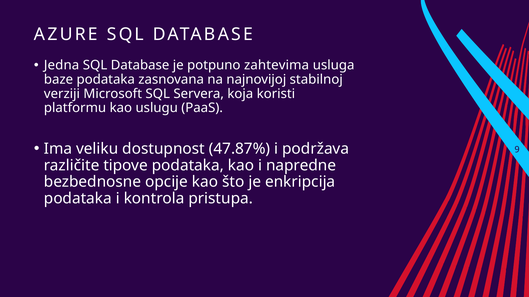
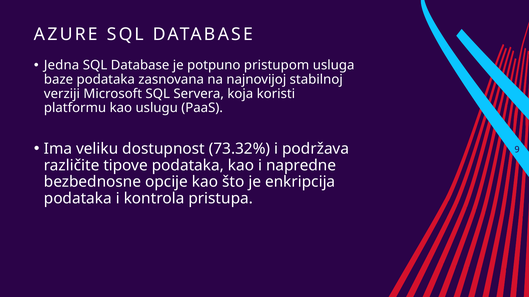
zahtevima: zahtevima -> pristupom (277, 65)
47.87%: 47.87% -> 73.32% (239, 149)
